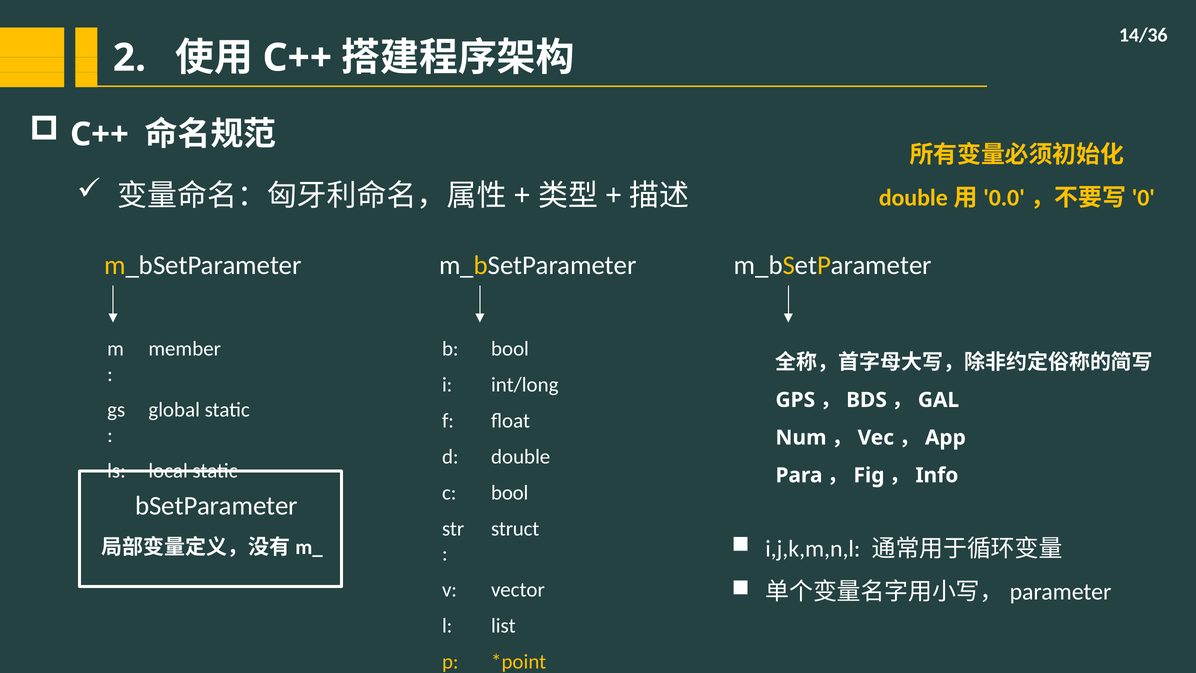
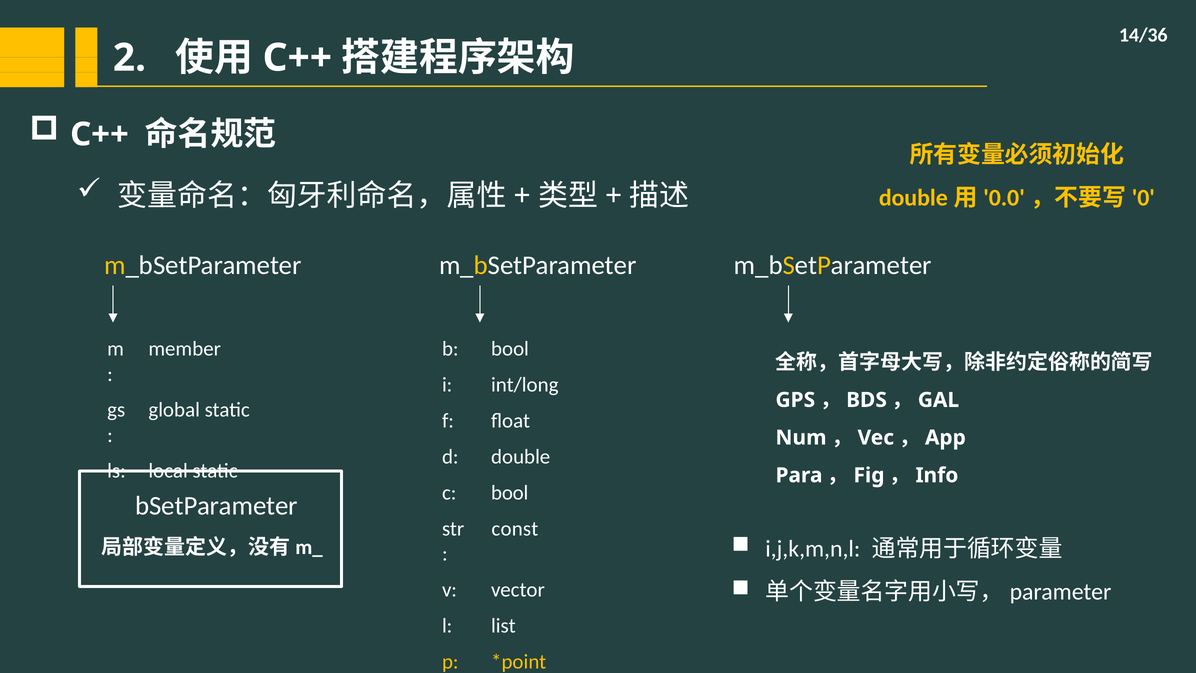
struct: struct -> const (515, 528)
